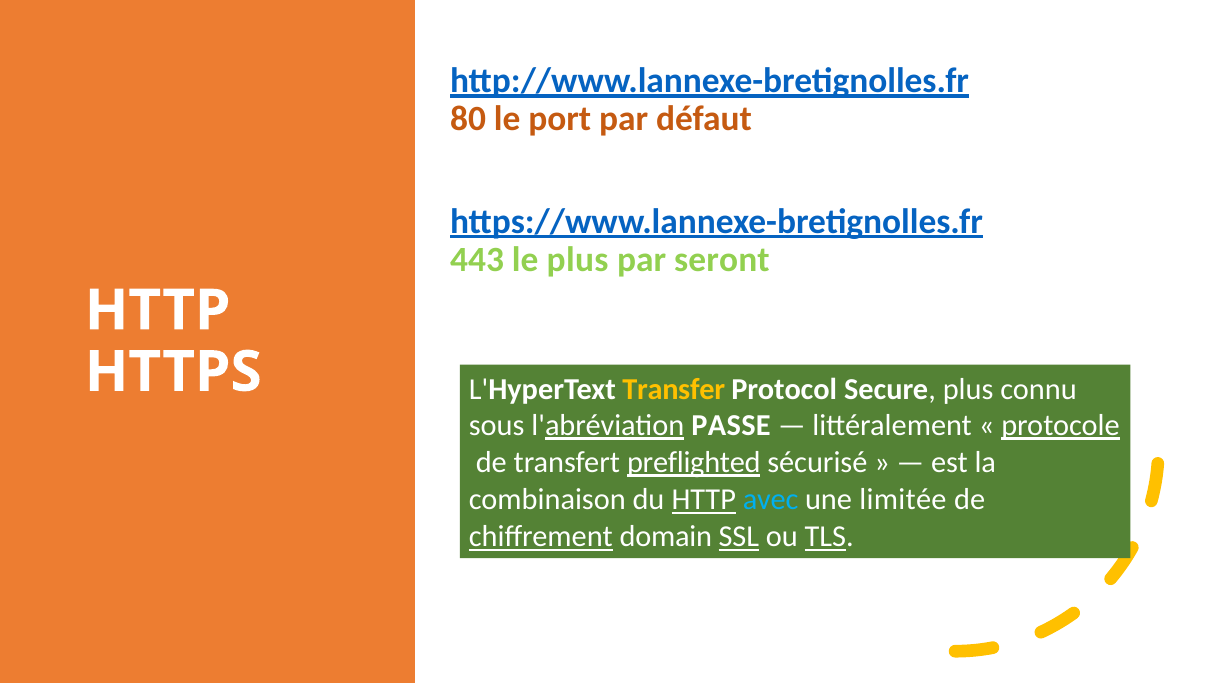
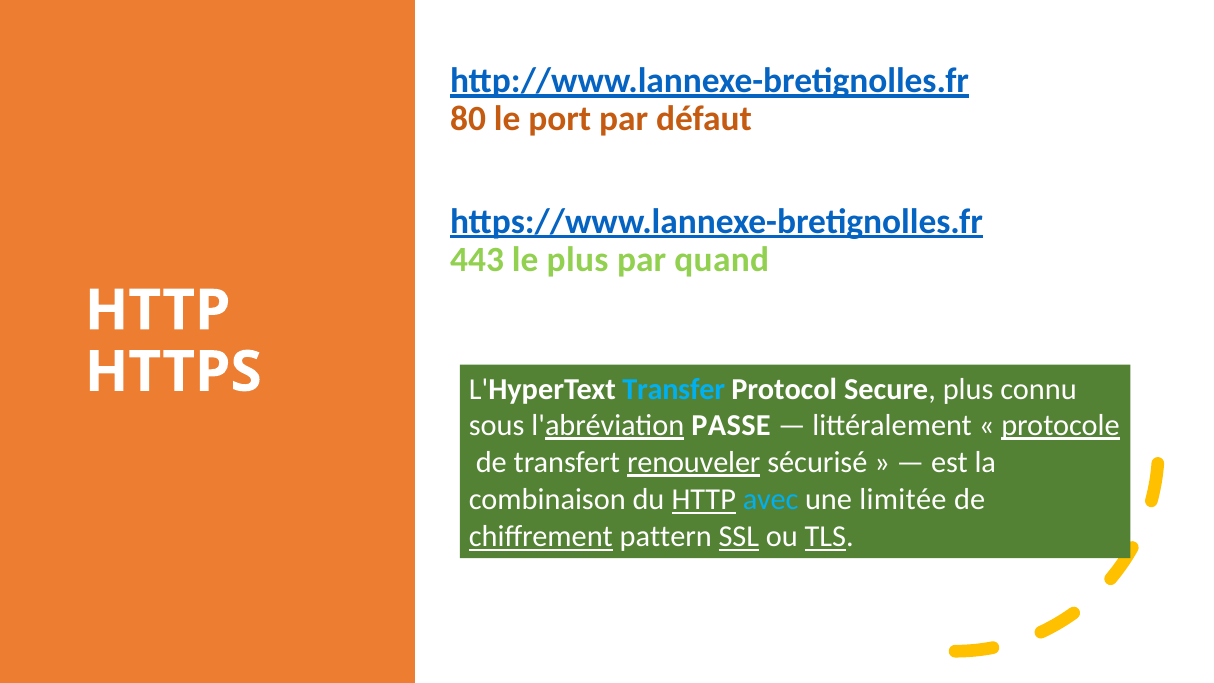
seront: seront -> quand (722, 260)
Transfer colour: yellow -> light blue (674, 389)
preflighted: preflighted -> renouveler (694, 463)
domain: domain -> pattern (666, 537)
